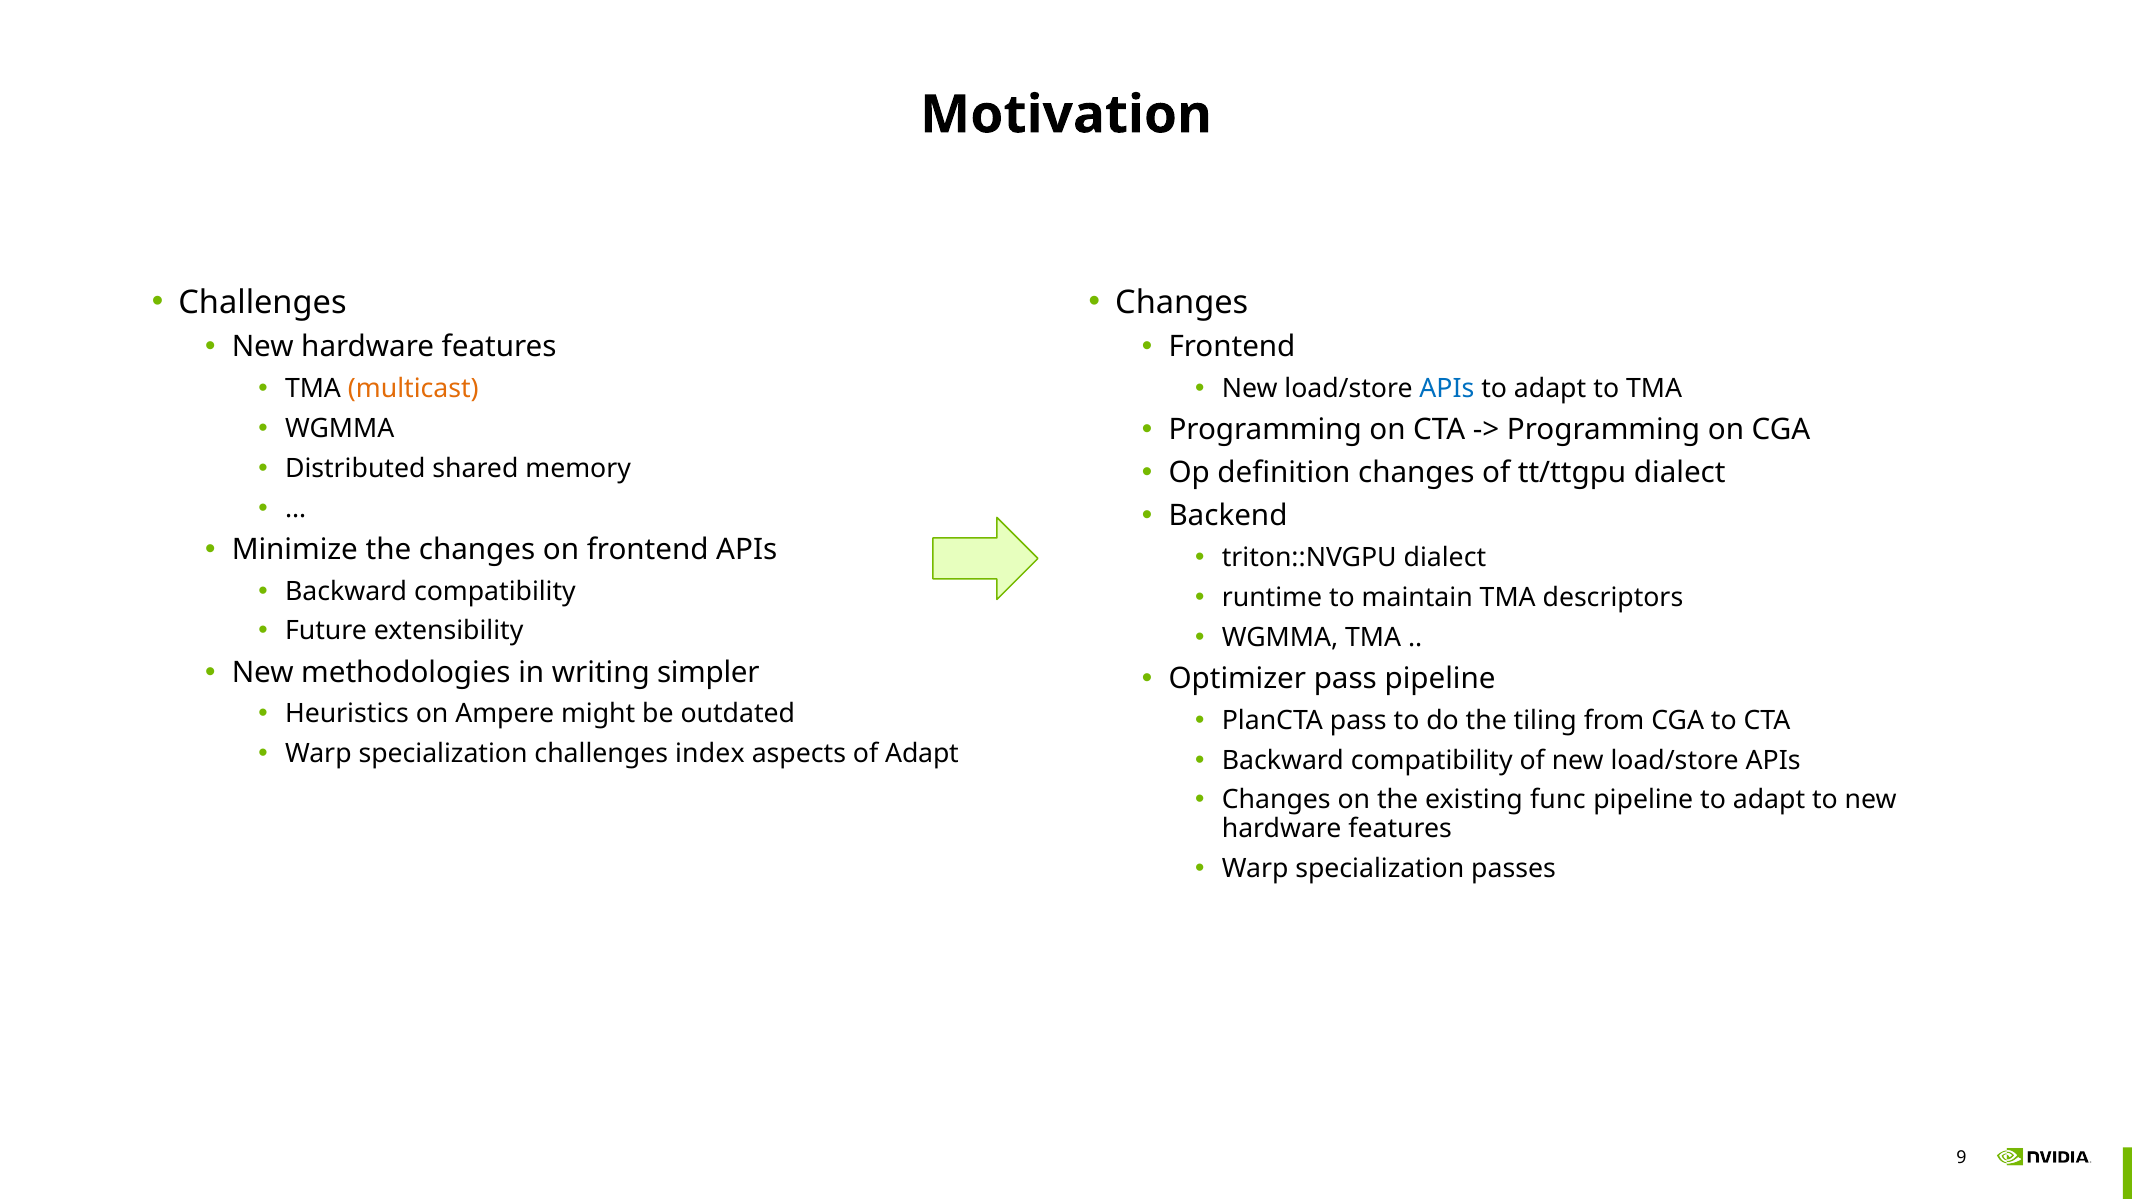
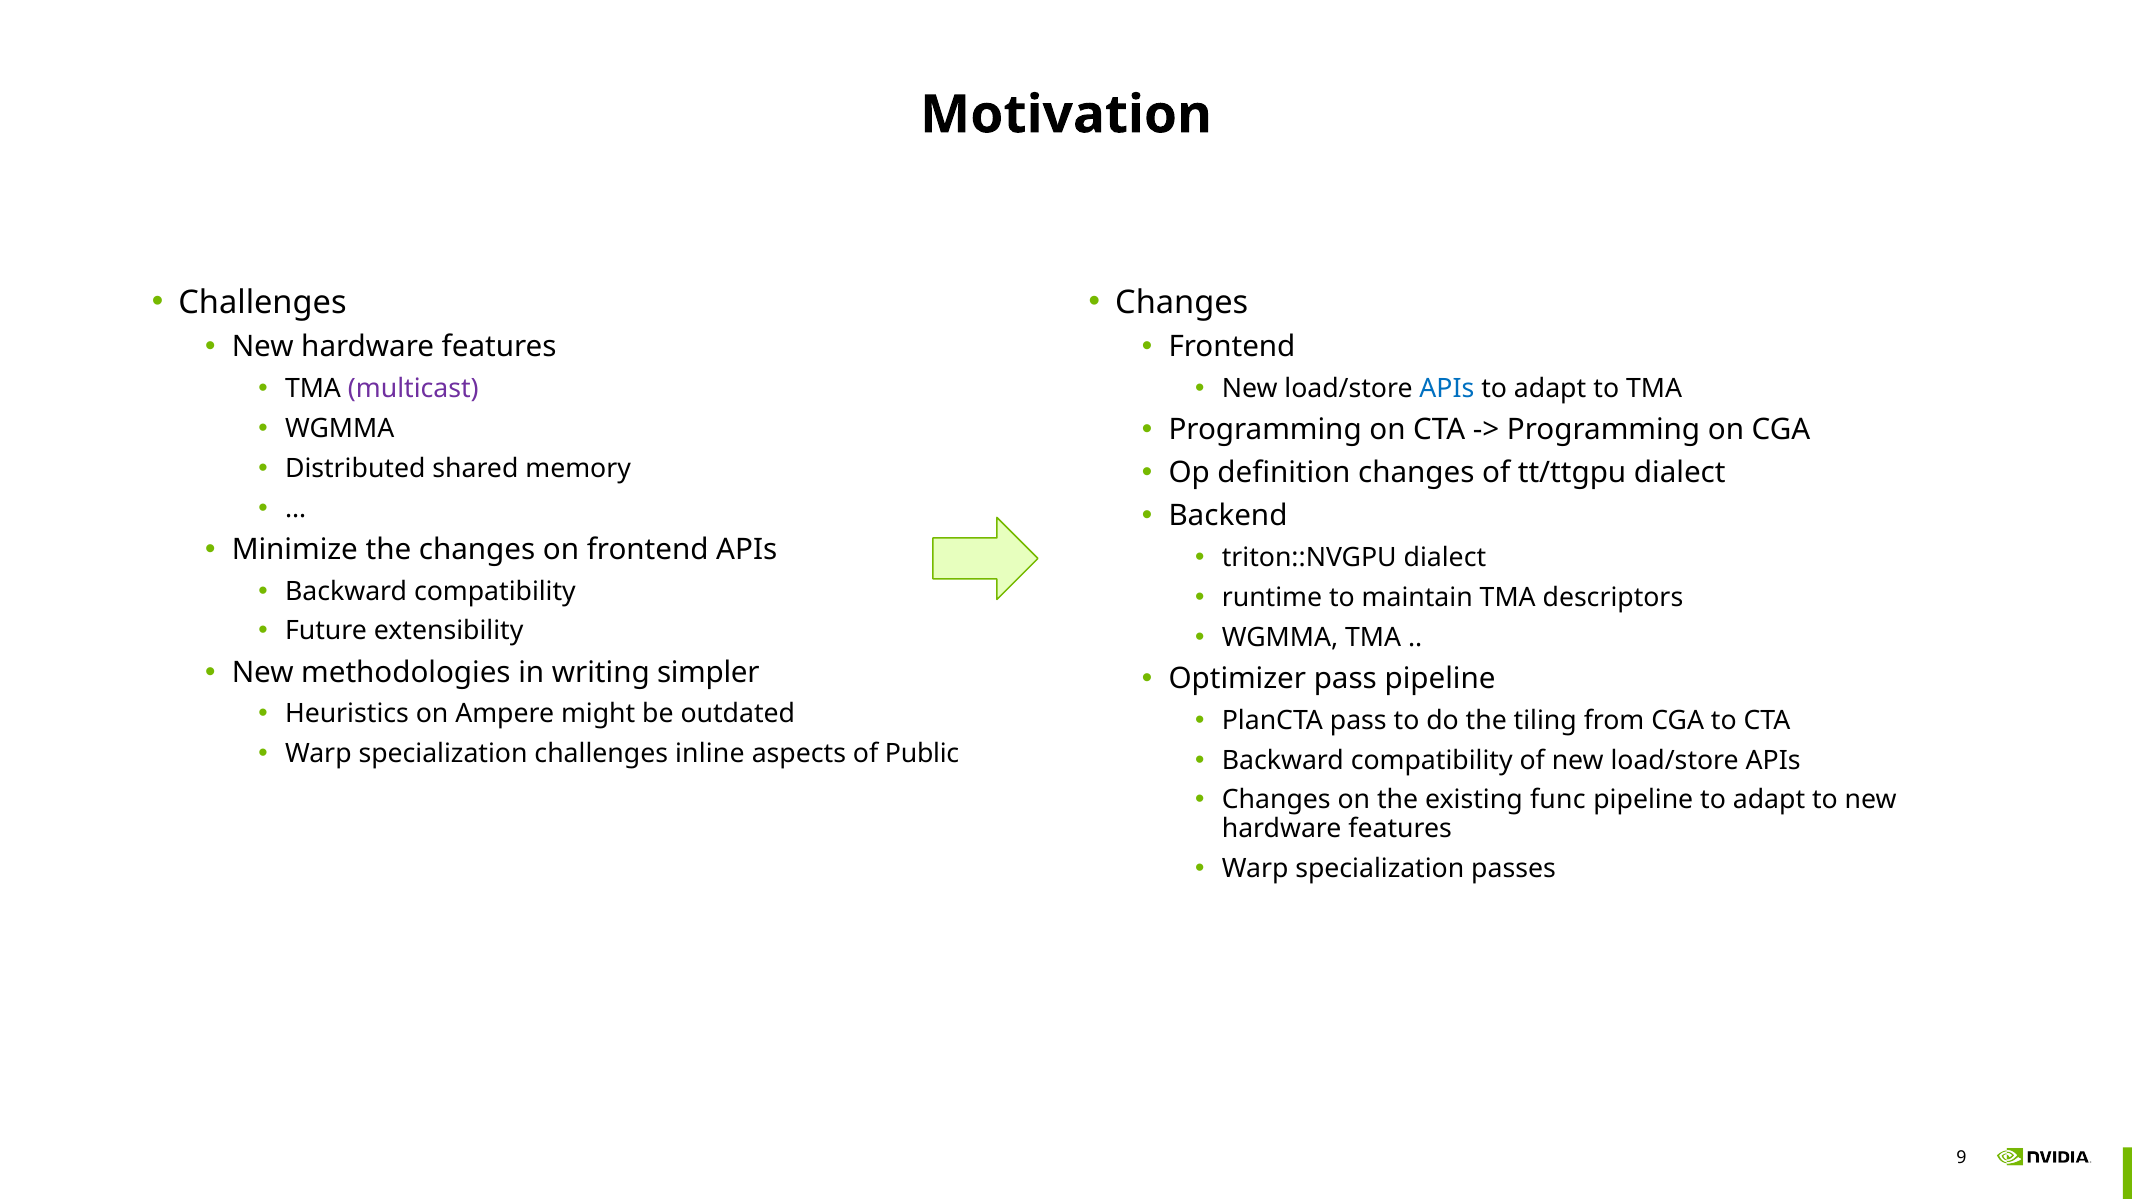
multicast colour: orange -> purple (413, 389)
index: index -> inline (710, 754)
of Adapt: Adapt -> Public (922, 754)
